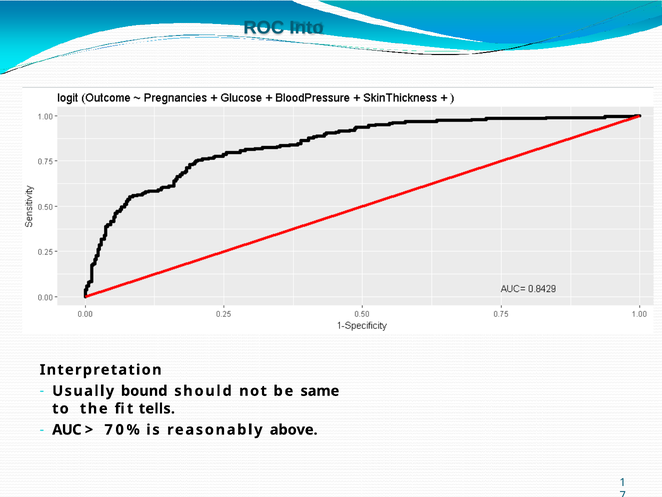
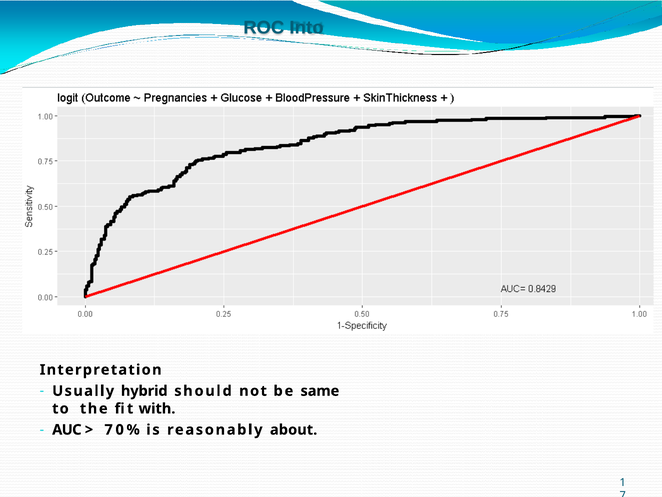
bound: bound -> hybrid (144, 391)
tells: tells -> with (157, 408)
above: above -> about (294, 429)
